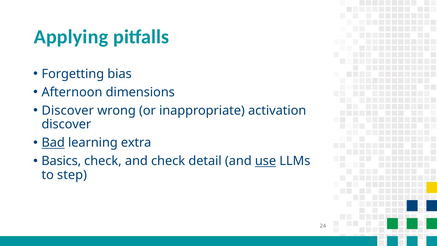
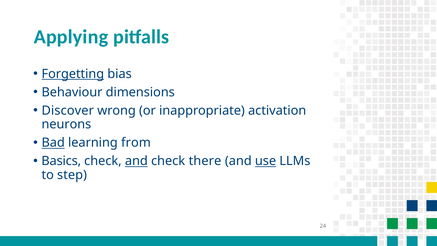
Forgetting underline: none -> present (73, 74)
Afternoon: Afternoon -> Behaviour (72, 92)
discover: discover -> neurons (66, 124)
extra: extra -> from (136, 143)
and underline: none -> present (136, 161)
detail: detail -> there (205, 161)
